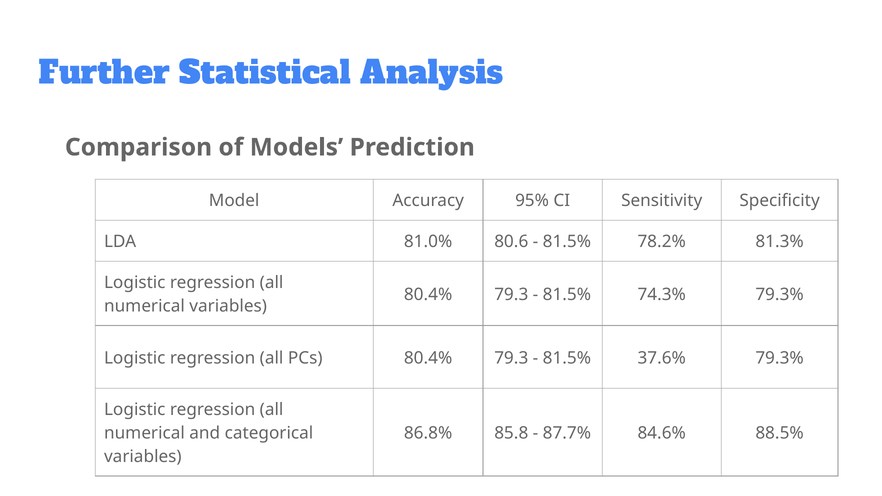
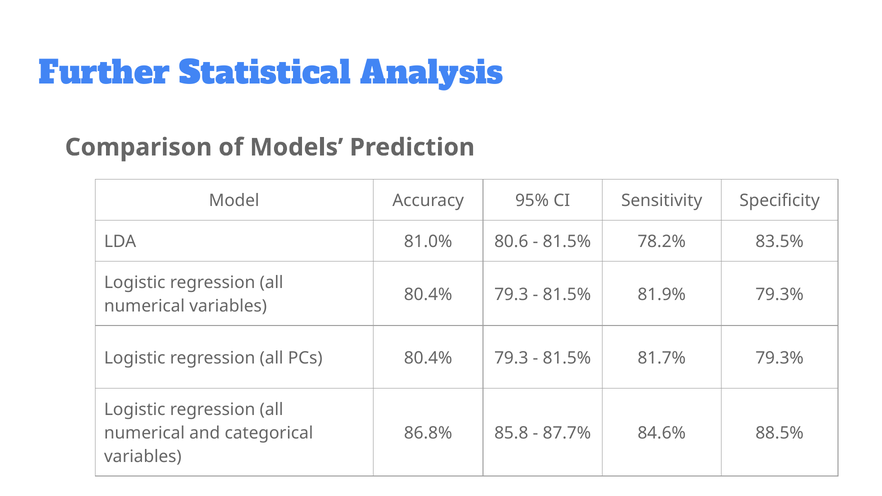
81.3%: 81.3% -> 83.5% (780, 242)
74.3%: 74.3% -> 81.9% (662, 294)
37.6%: 37.6% -> 81.7% (662, 358)
